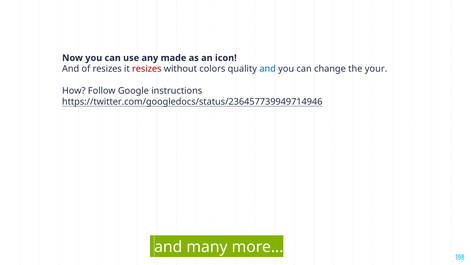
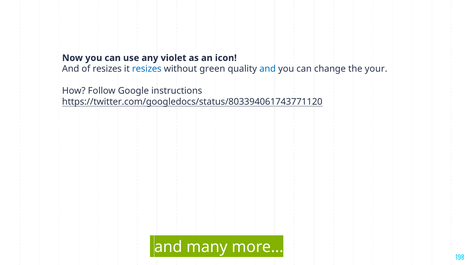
made: made -> violet (174, 58)
resizes colour: red -> blue (147, 69)
colors: colors -> green (212, 69)
https://twitter.com/googledocs/status/236457739949714946: https://twitter.com/googledocs/status/236457739949714946 -> https://twitter.com/googledocs/status/803394061743771120 (192, 102)
